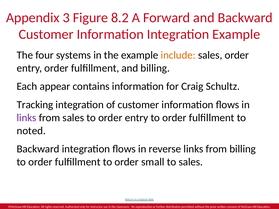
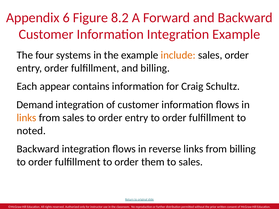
3: 3 -> 6 (66, 18)
Tracking: Tracking -> Demand (35, 105)
links colour: purple -> orange (27, 118)
small: small -> them (153, 162)
